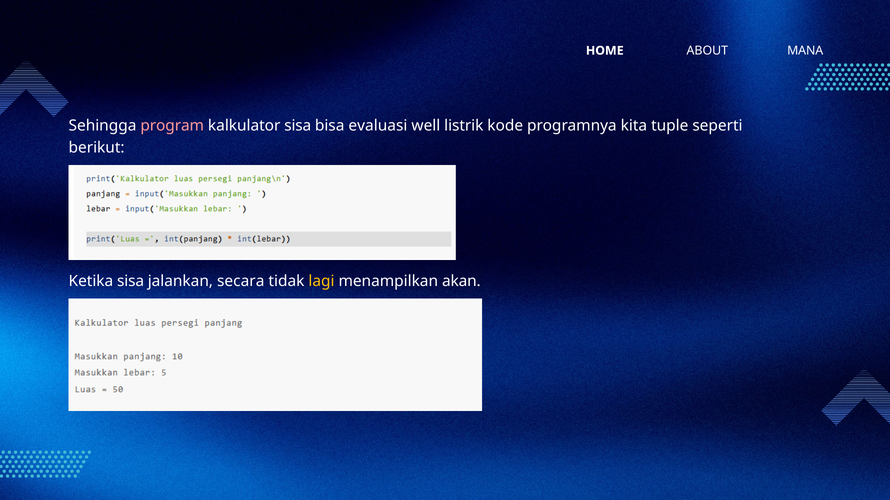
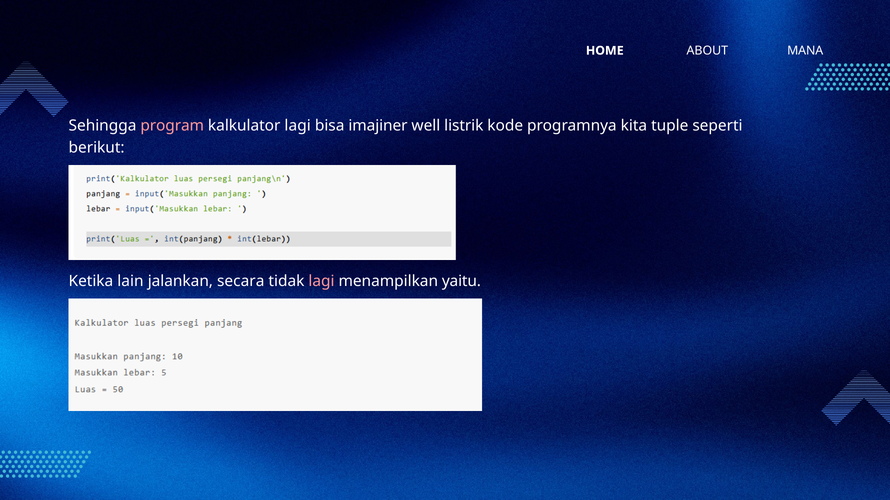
kalkulator sisa: sisa -> lagi (298, 126)
evaluasi: evaluasi -> imajiner (378, 126)
Ketika sisa: sisa -> lain (130, 282)
lagi colour: yellow -> pink (322, 282)
akan: akan -> yaitu (461, 282)
